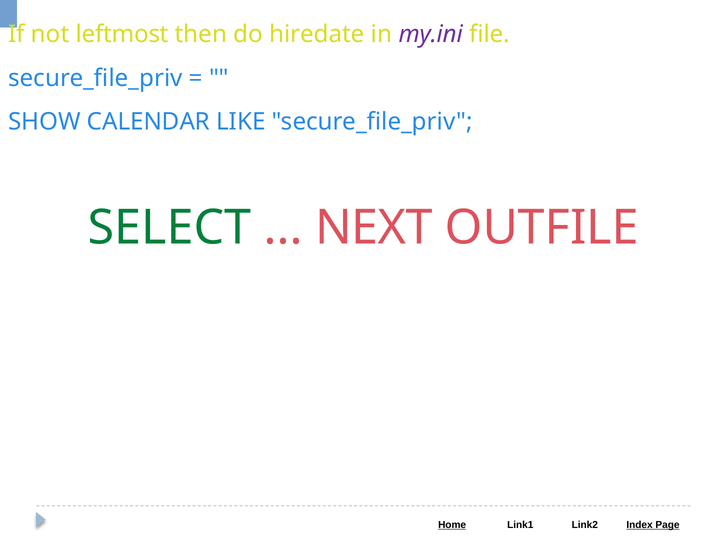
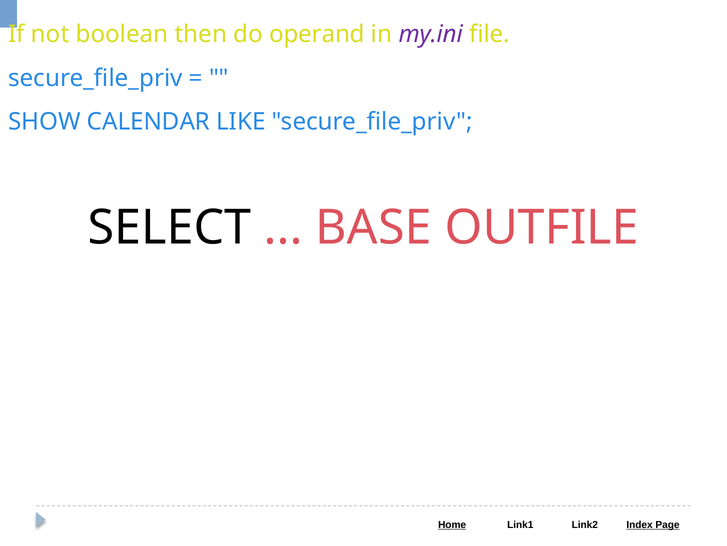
leftmost: leftmost -> boolean (122, 34)
hiredate: hiredate -> operand (317, 34)
SELECT colour: green -> black (169, 227)
NEXT: NEXT -> BASE (374, 227)
